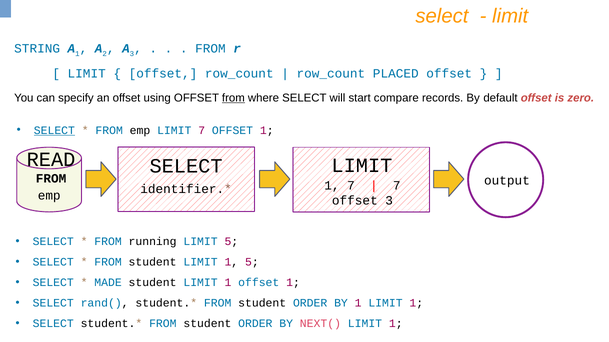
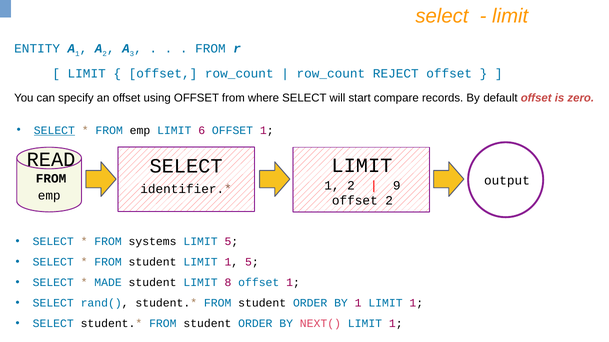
STRING: STRING -> ENTITY (37, 49)
PLACED: PLACED -> REJECT (396, 74)
from underline: present -> none (233, 98)
LIMIT 7: 7 -> 6 (202, 130)
1 7: 7 -> 2 (351, 186)
7: 7 -> 9 (397, 186)
offset 3: 3 -> 2 (389, 201)
running: running -> systems (153, 242)
1: 1 -> 8 (228, 283)
